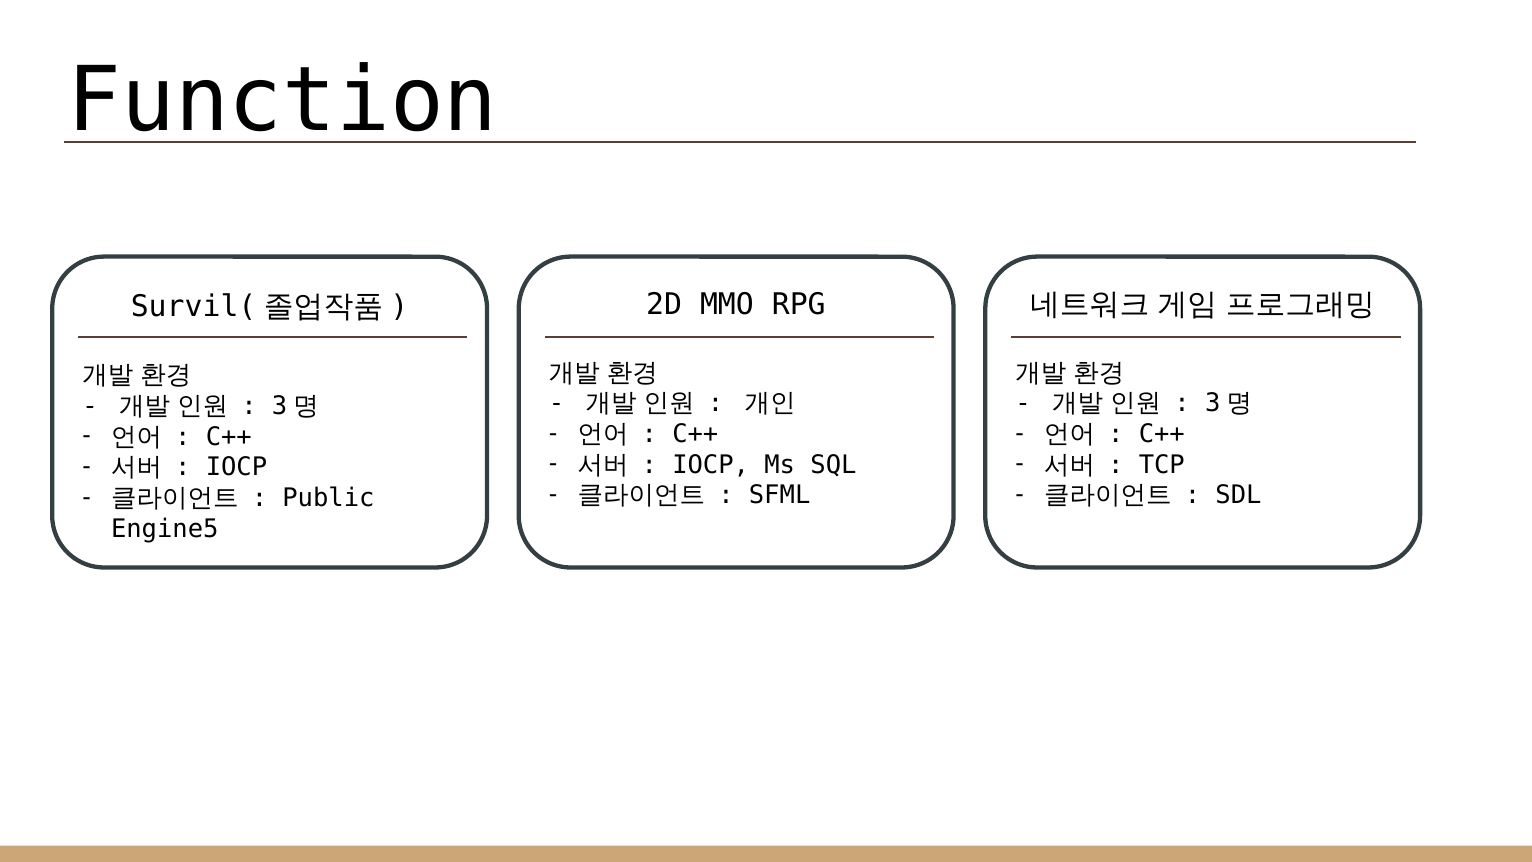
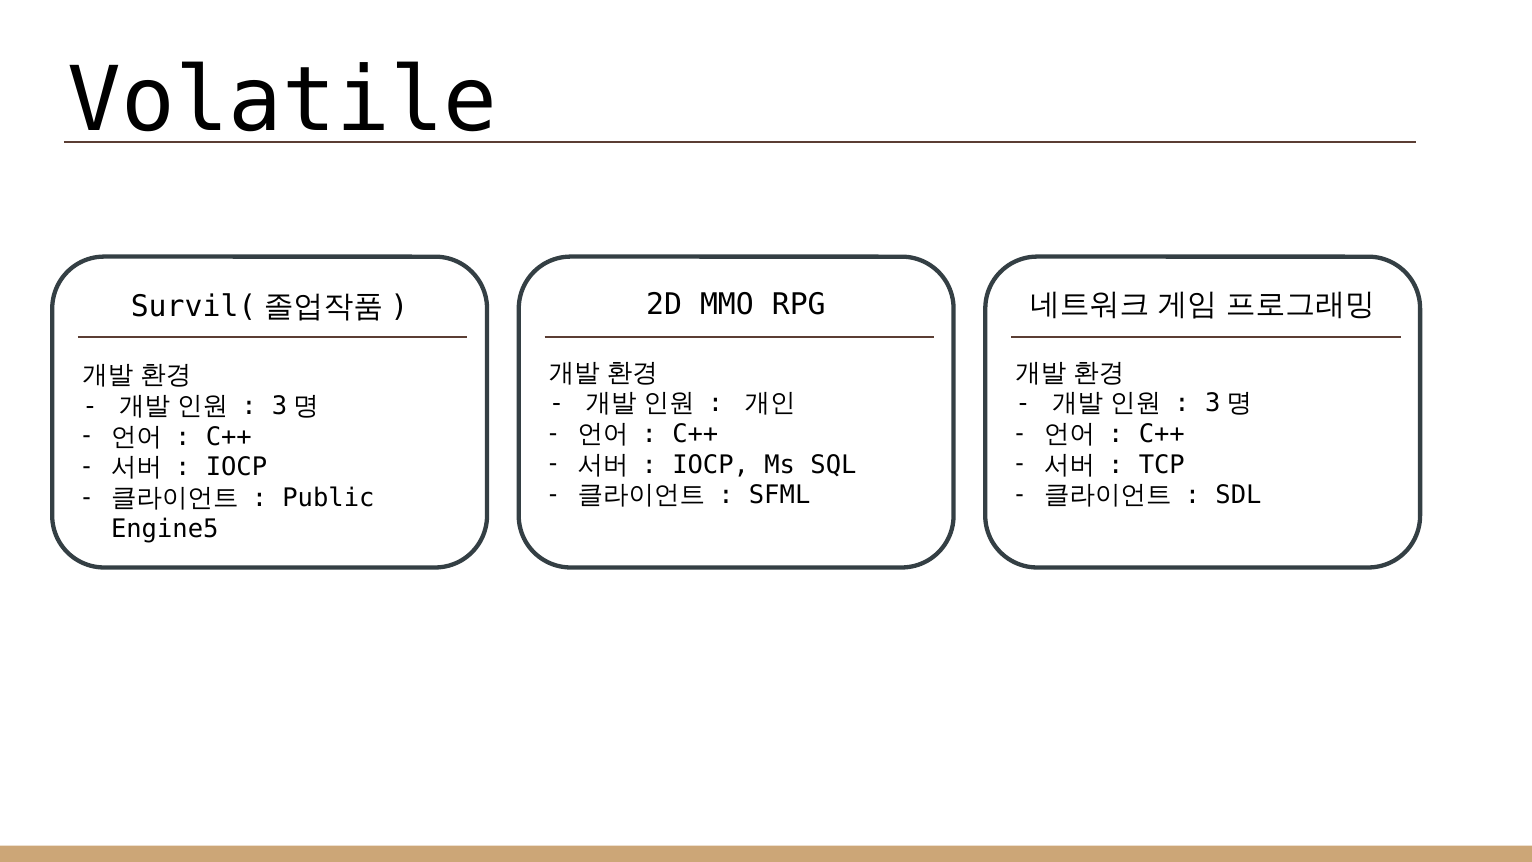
Function: Function -> Volatile (283, 101)
